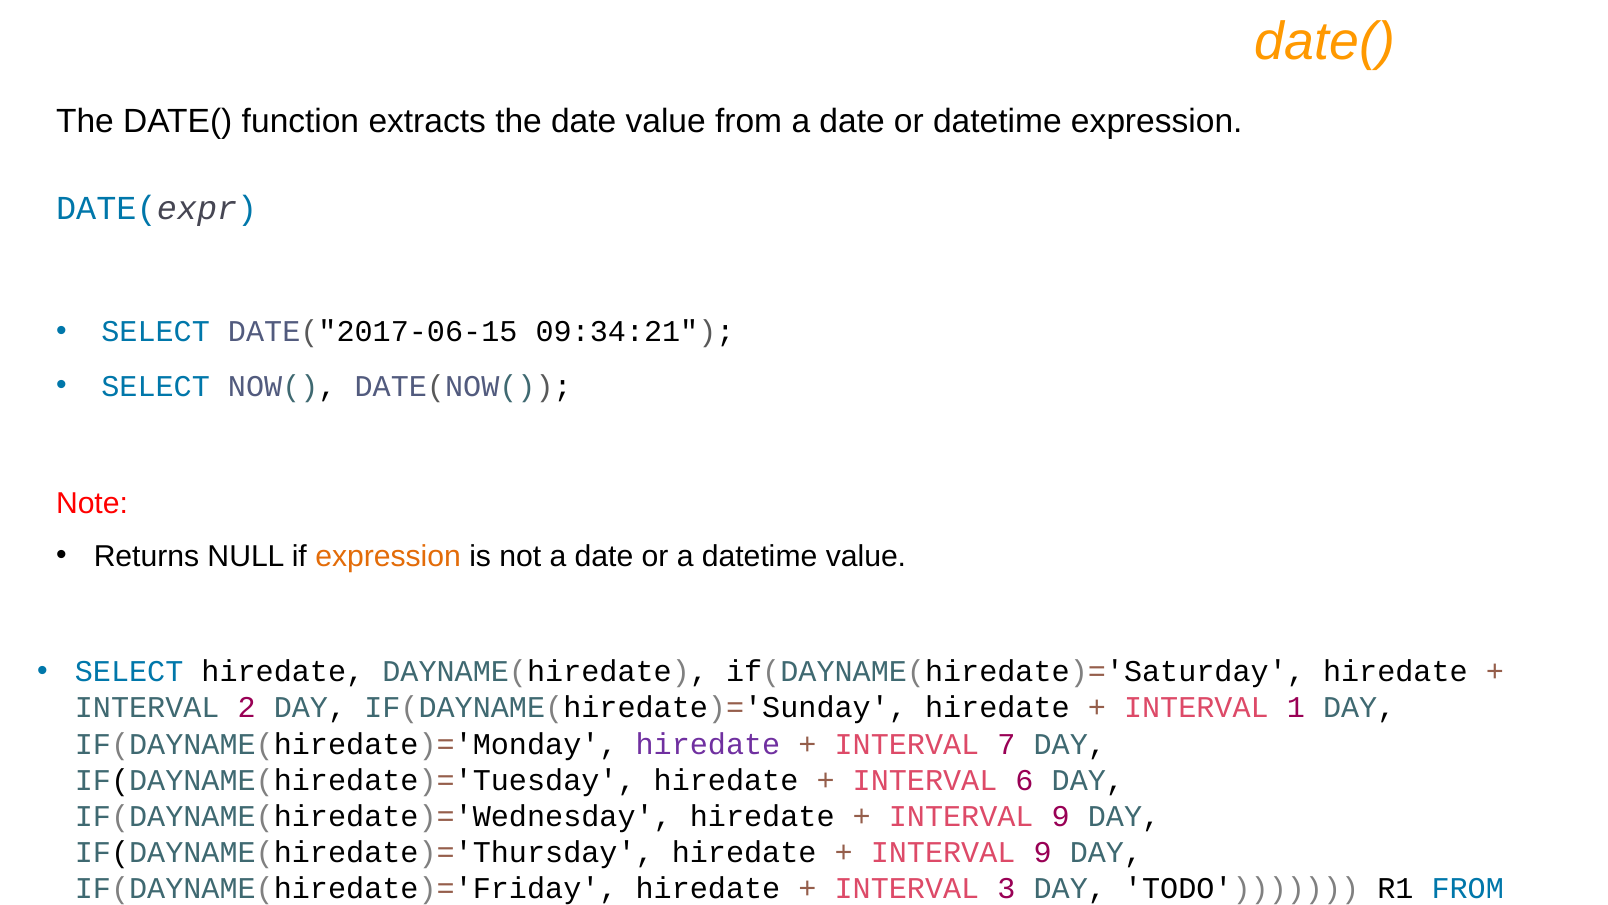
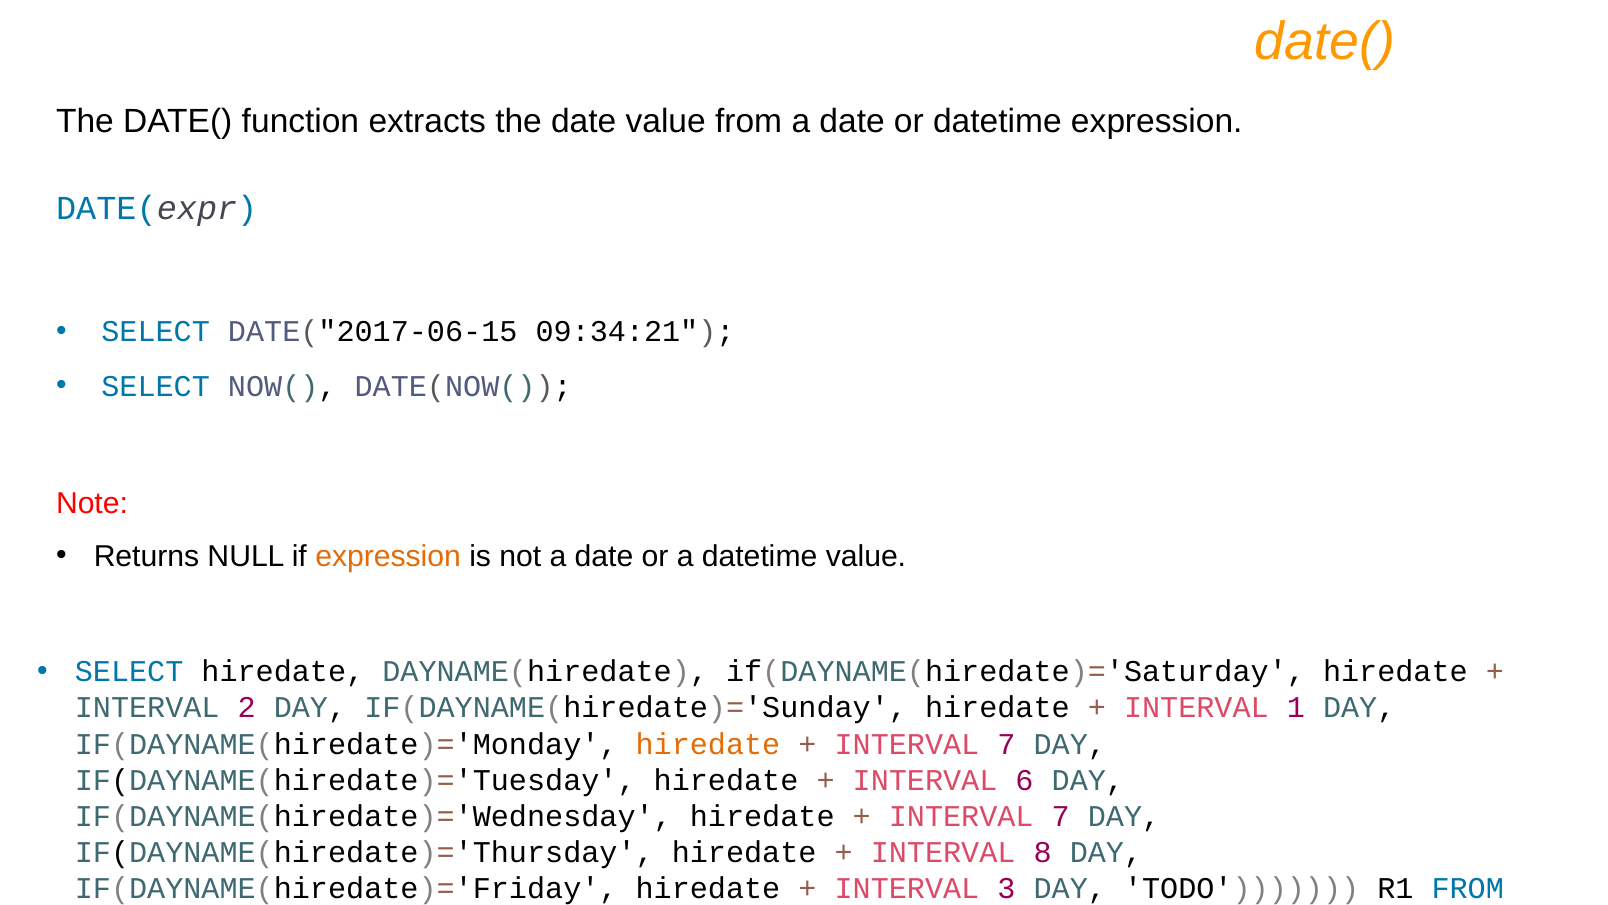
hiredate colour: purple -> orange (708, 744)
9: 9 -> 7 (1061, 816)
9: 9 -> 8 (1043, 852)
